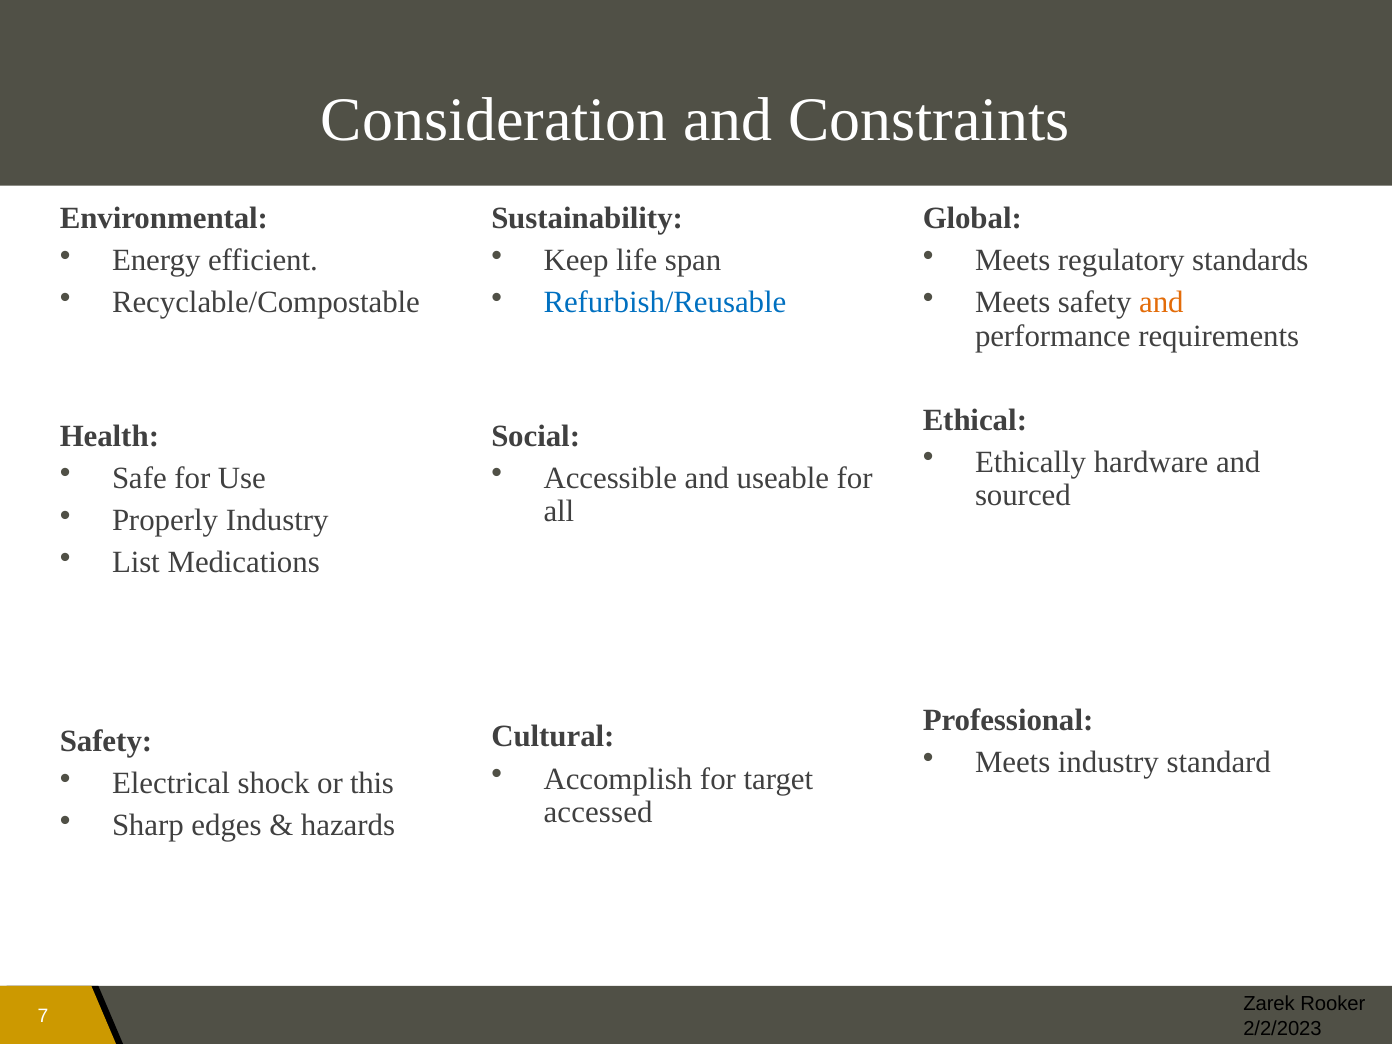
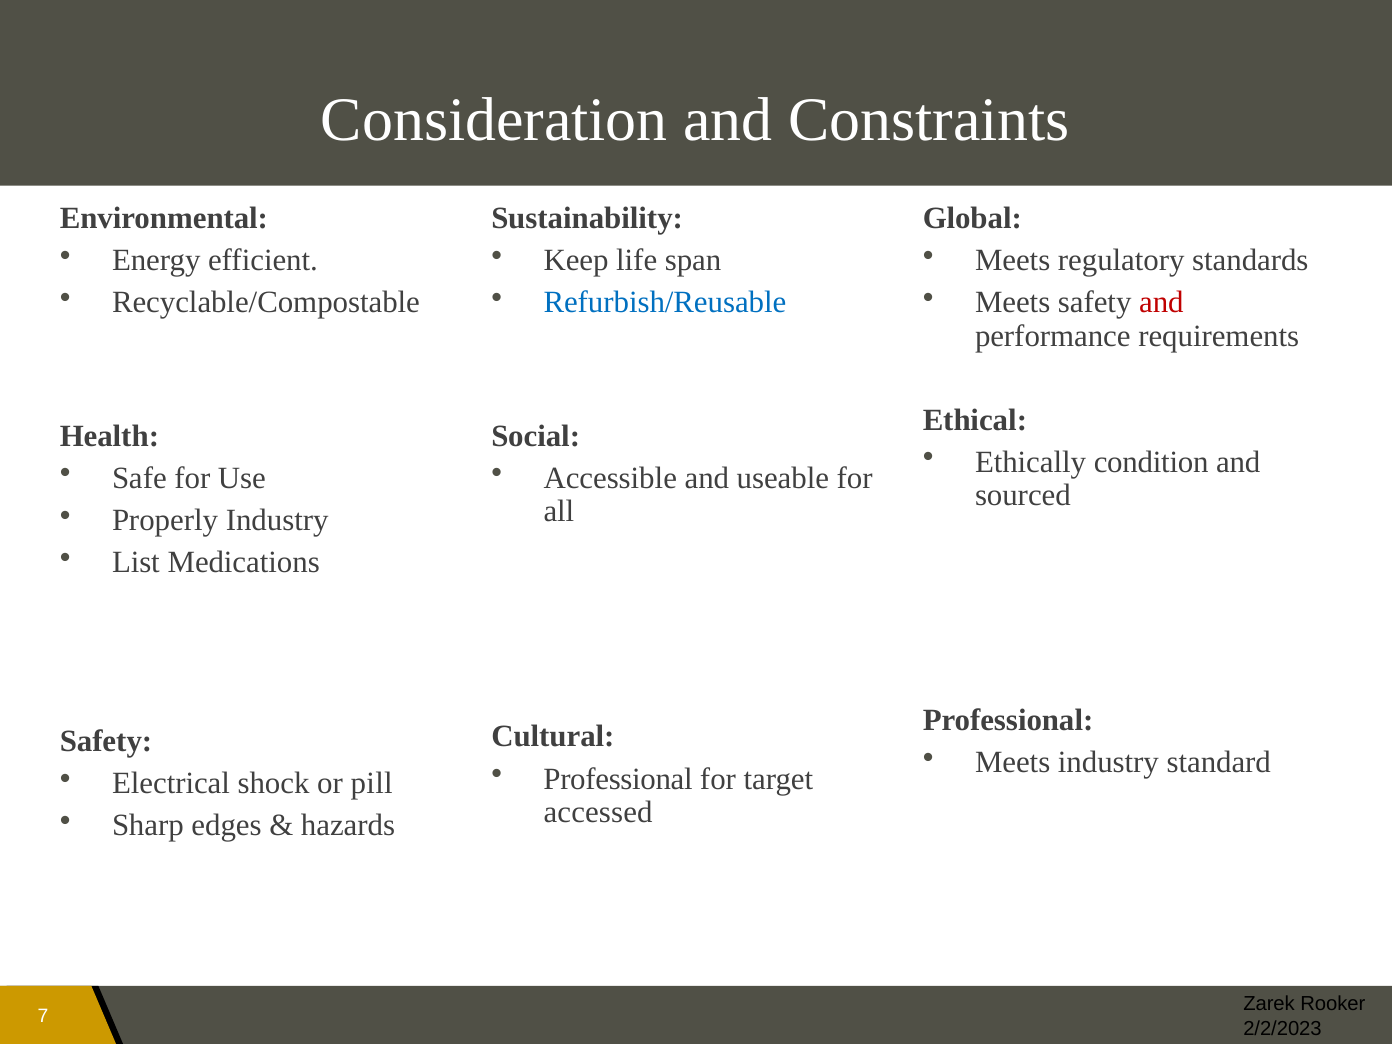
and colour: orange -> red (1161, 303)
hardware: hardware -> condition (1151, 462)
Accomplish: Accomplish -> Professional (618, 779)
this: this -> pill (372, 784)
